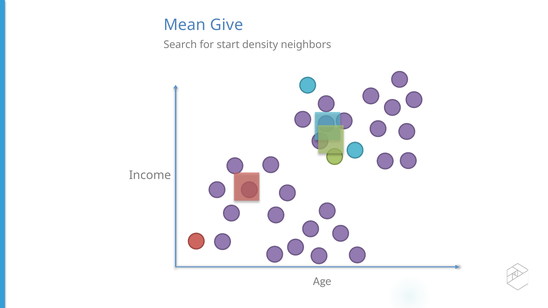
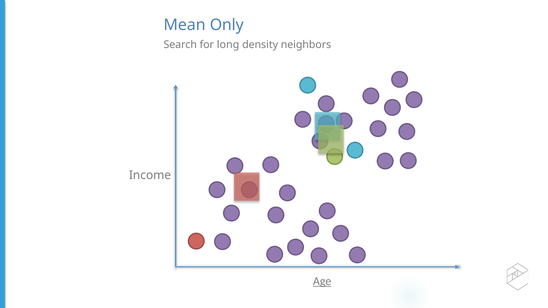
Give: Give -> Only (227, 25)
start: start -> long (228, 45)
Age underline: none -> present (322, 281)
